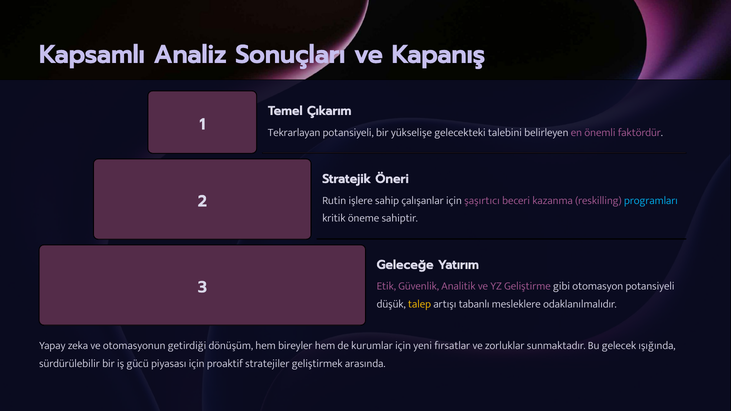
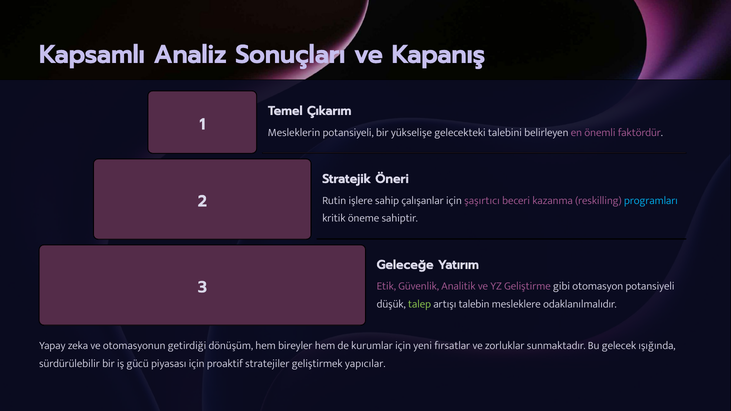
Tekrarlayan: Tekrarlayan -> Mesleklerin (294, 132)
talep colour: yellow -> light green (420, 304)
tabanlı: tabanlı -> talebin (474, 304)
arasında: arasında -> yapıcılar (365, 364)
